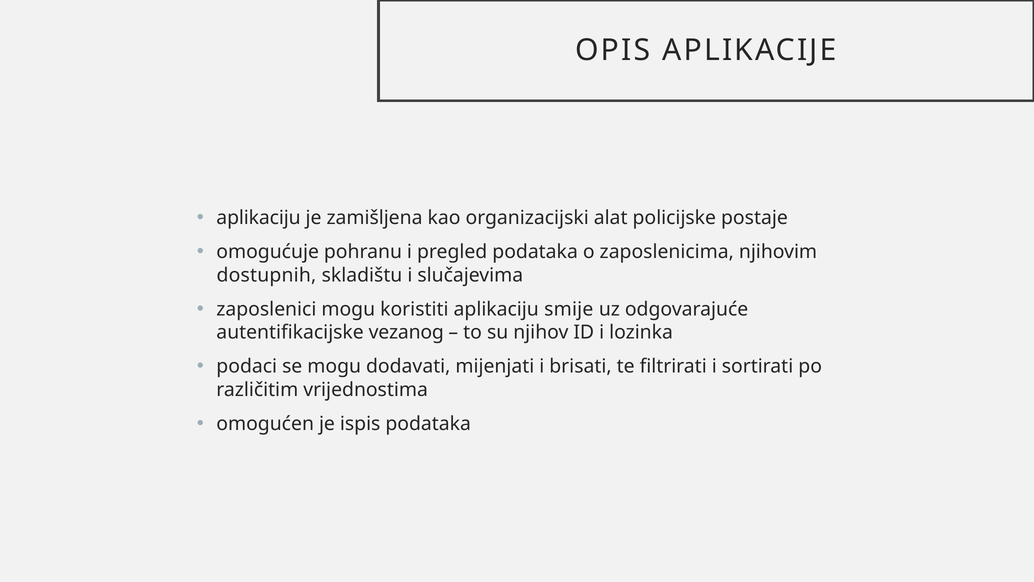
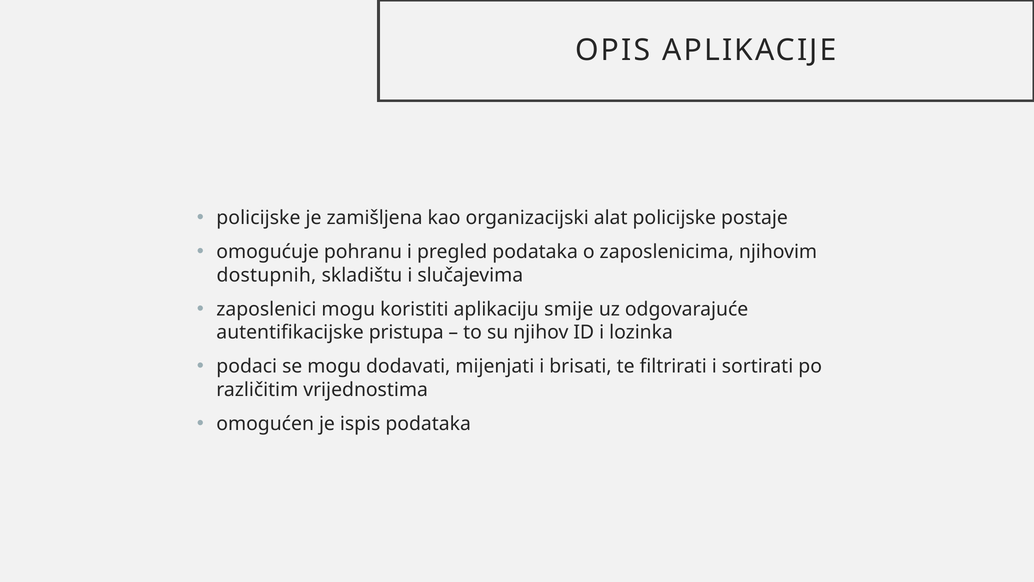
aplikaciju: aplikaciju -> policijske (258, 218)
vezanog: vezanog -> pristupa (406, 332)
